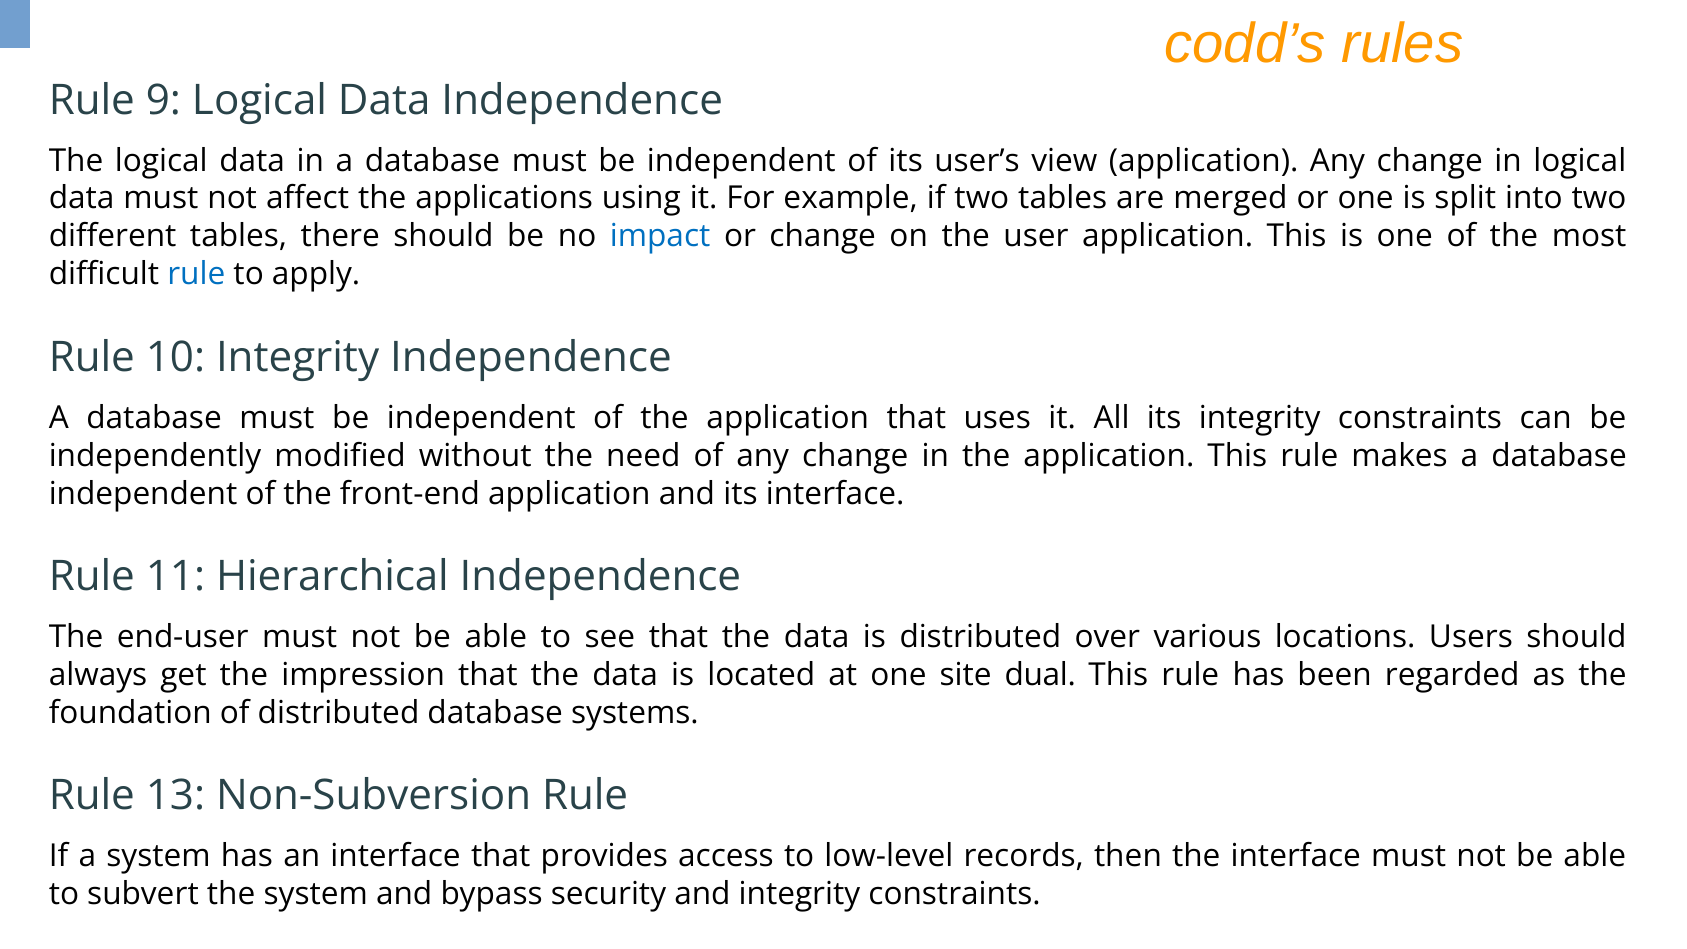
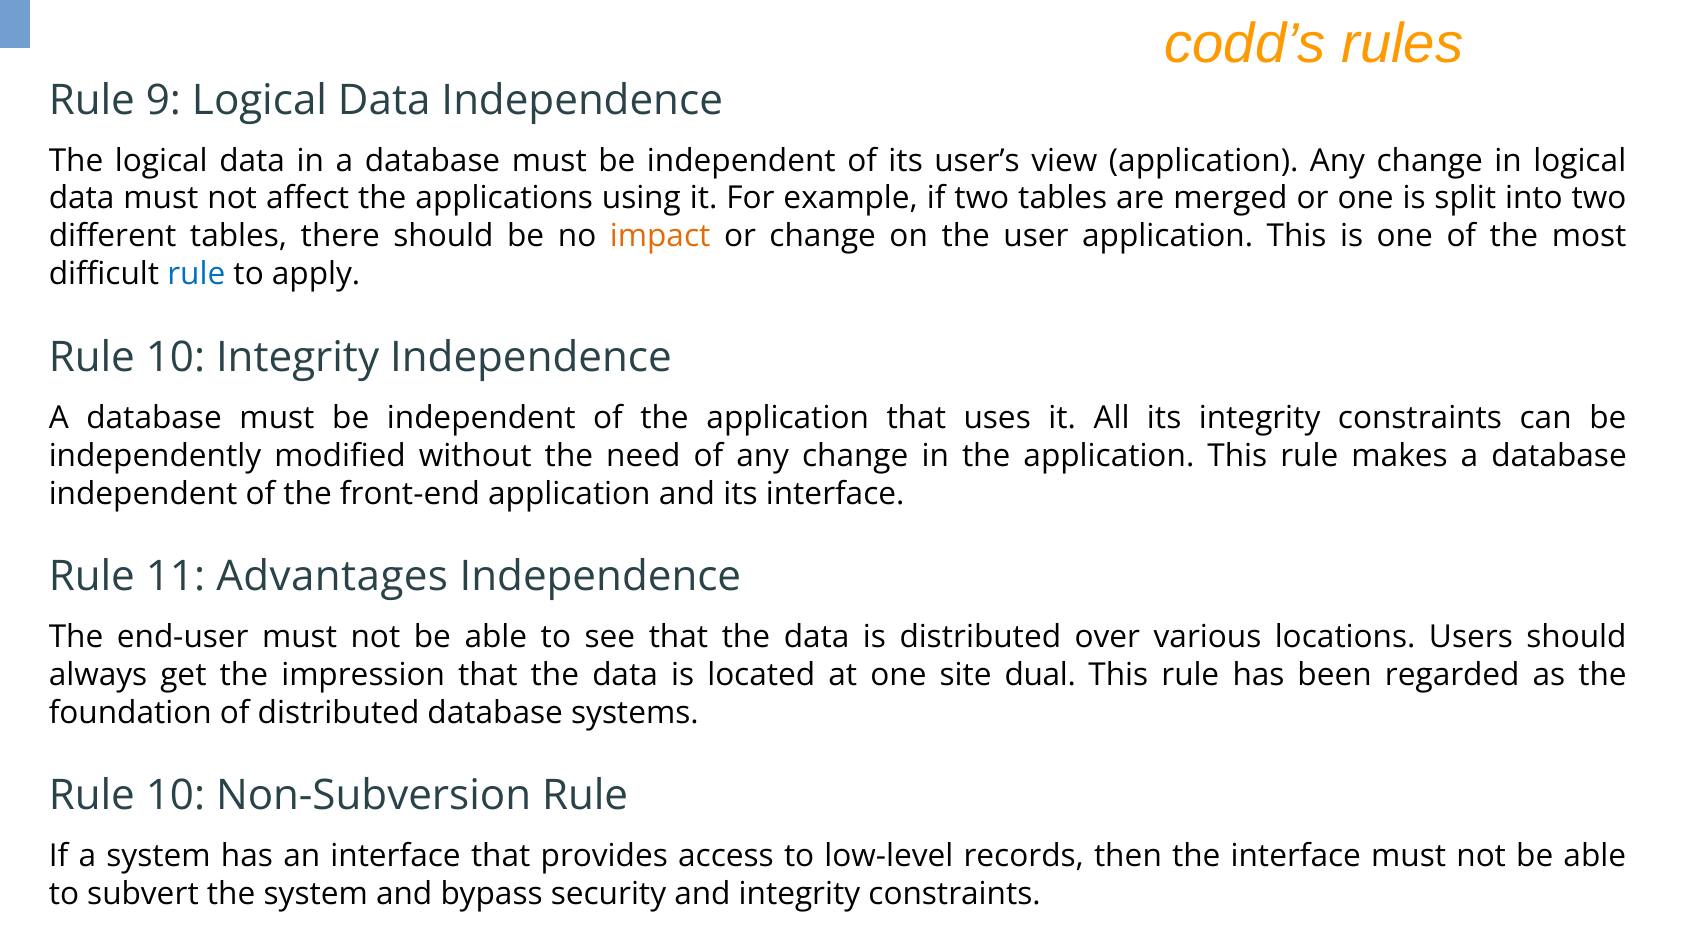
impact colour: blue -> orange (660, 236)
Hierarchical: Hierarchical -> Advantages (332, 577)
13: 13 -> 10 (175, 796)
